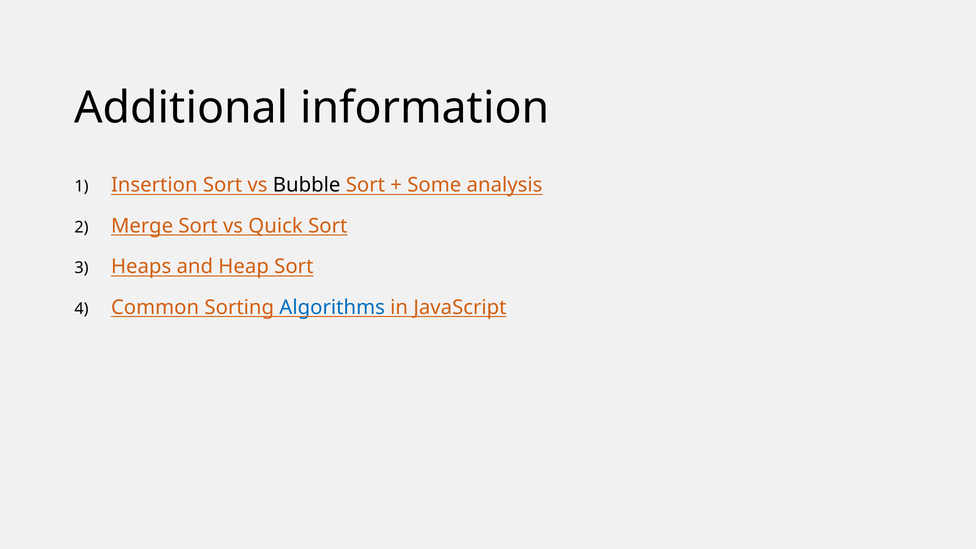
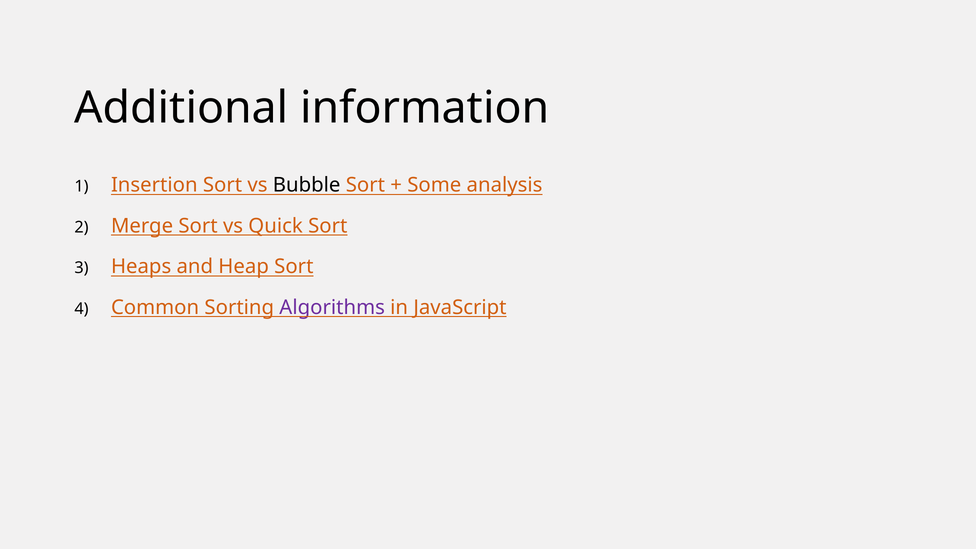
Algorithms colour: blue -> purple (332, 307)
